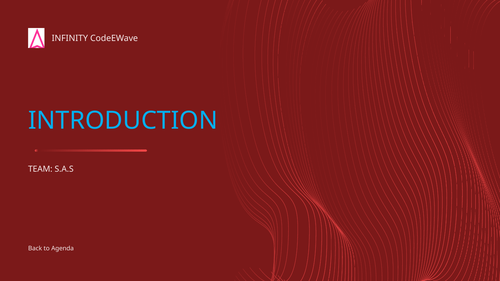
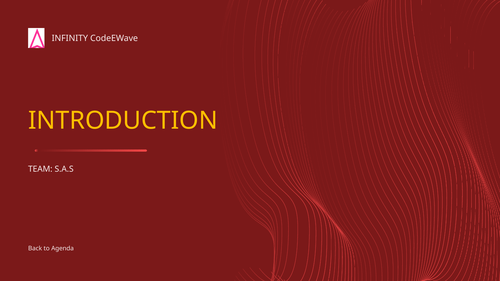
INTRODUCTION colour: light blue -> yellow (123, 121)
